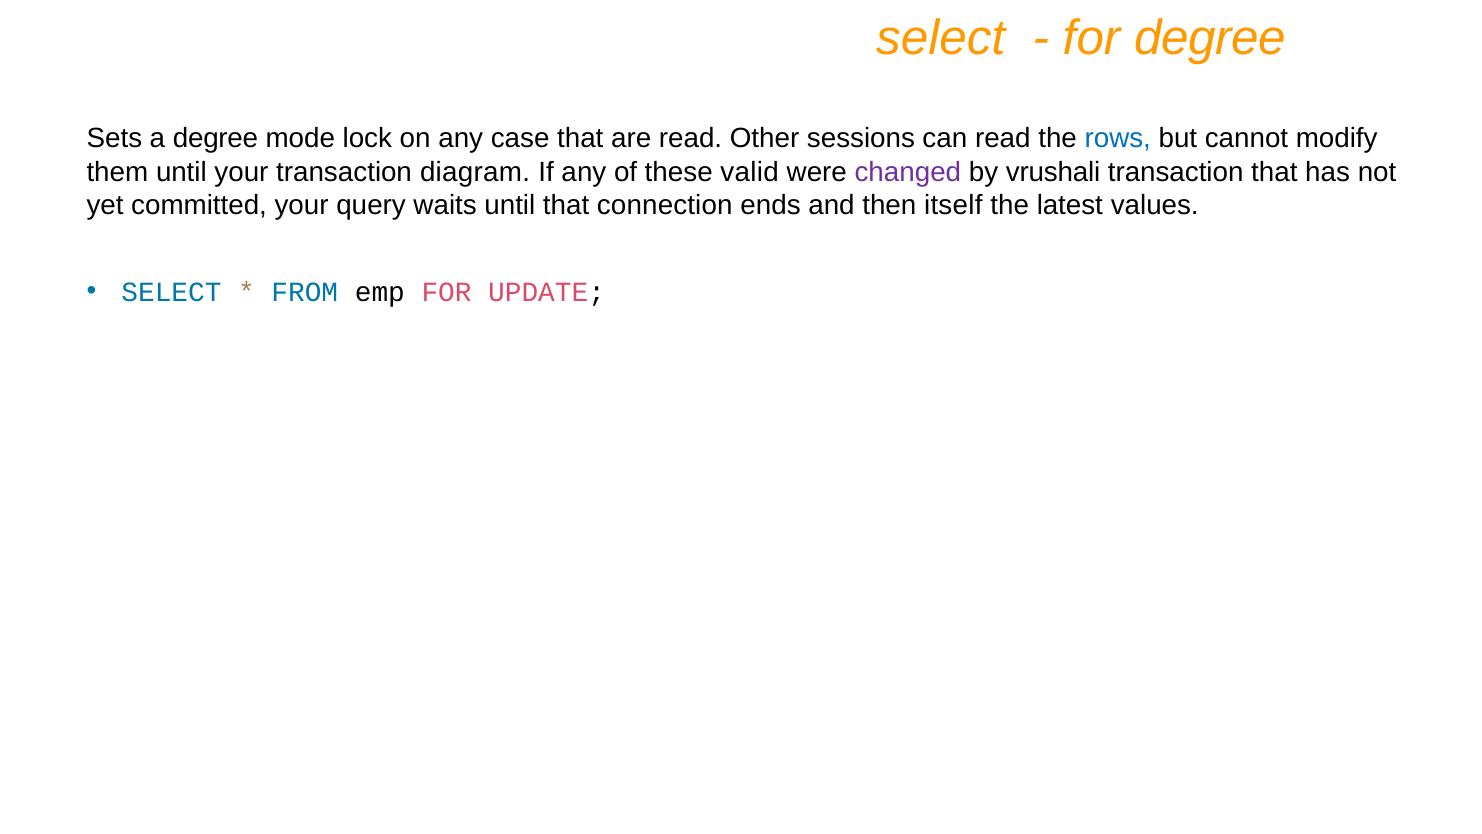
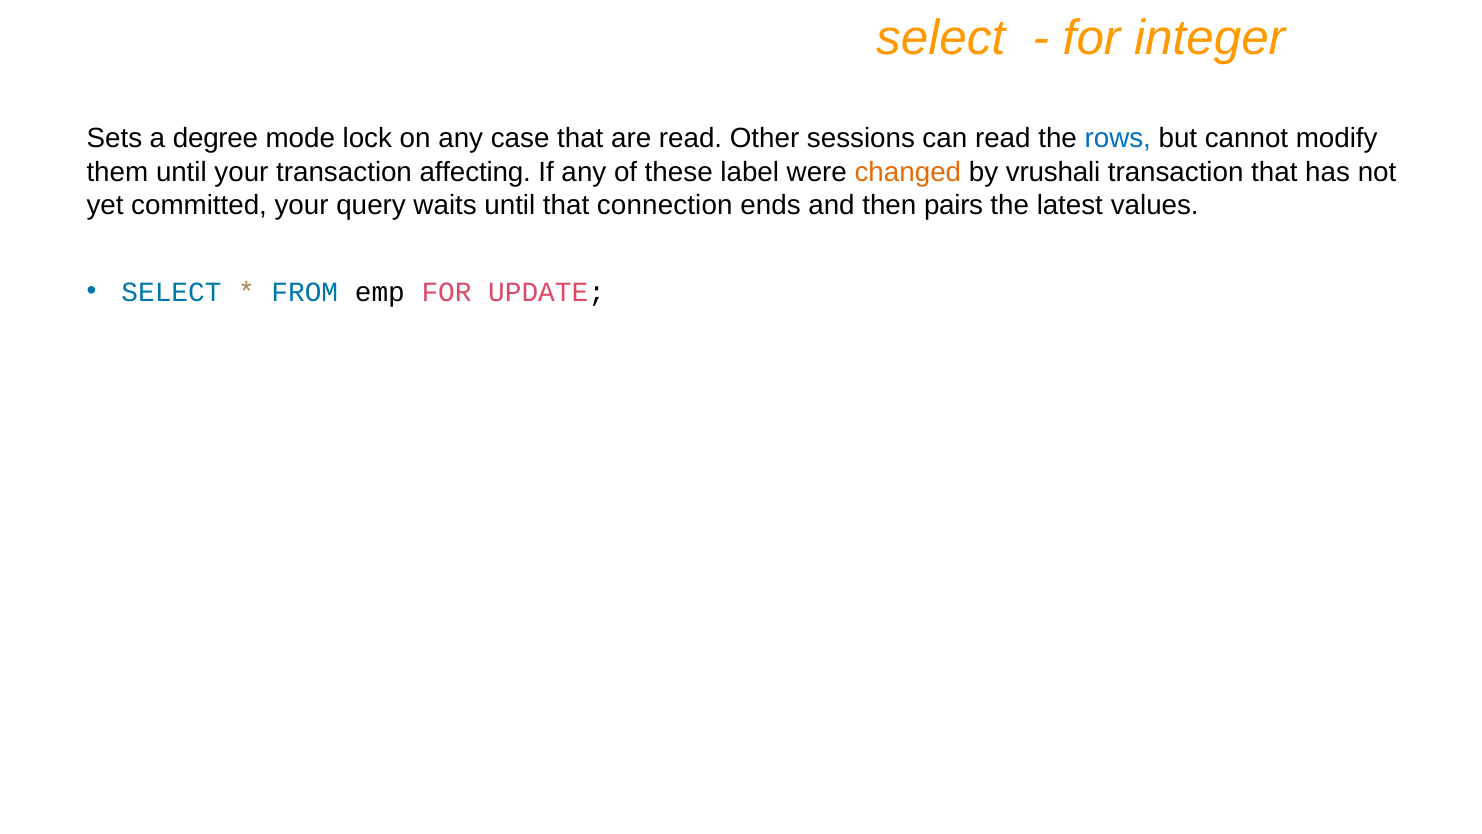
for degree: degree -> integer (1210, 39)
diagram: diagram -> affecting (475, 172)
valid: valid -> label (750, 172)
changed colour: purple -> orange (908, 172)
itself: itself -> pairs (954, 205)
